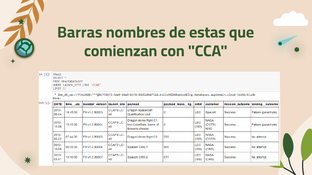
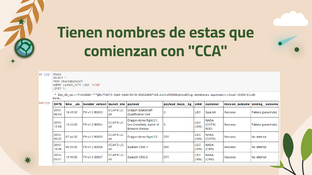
Barras: Barras -> Tienen (80, 32)
